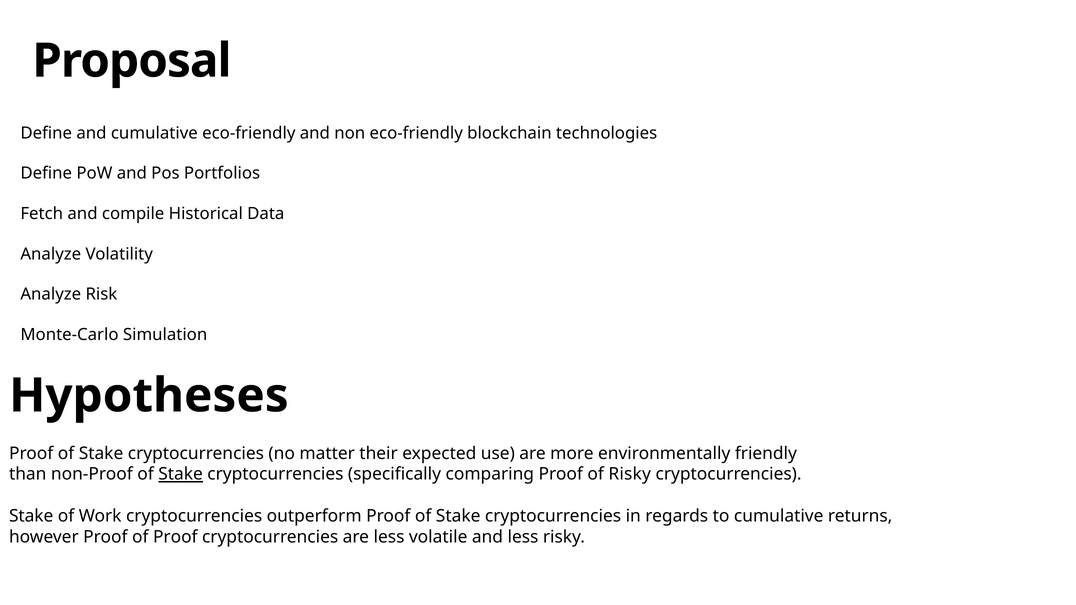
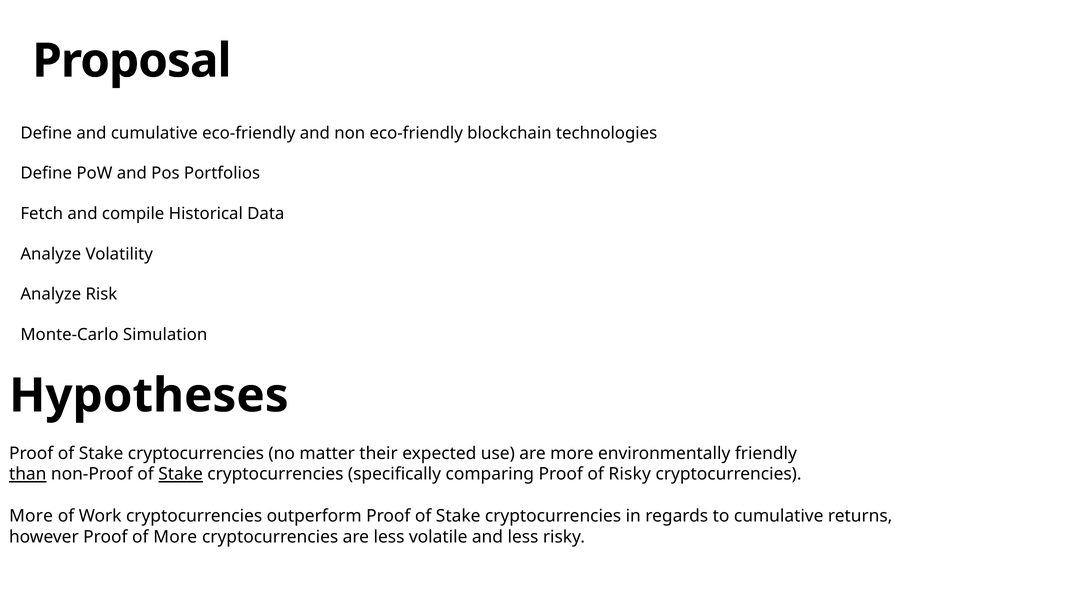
than underline: none -> present (28, 474)
Stake: Stake -> More (31, 516)
of Proof: Proof -> More (175, 537)
